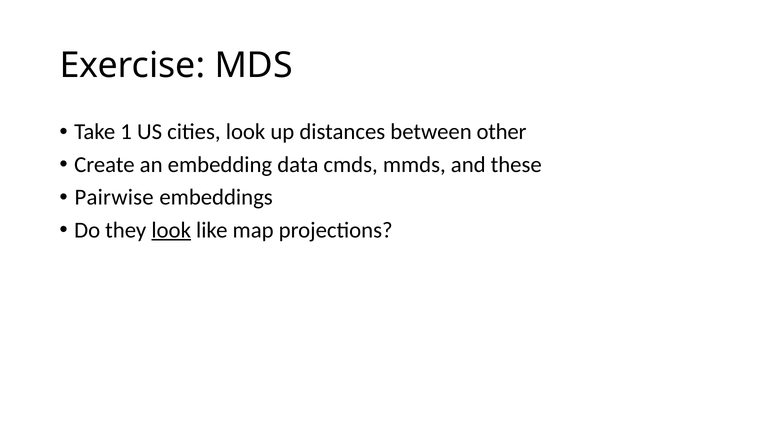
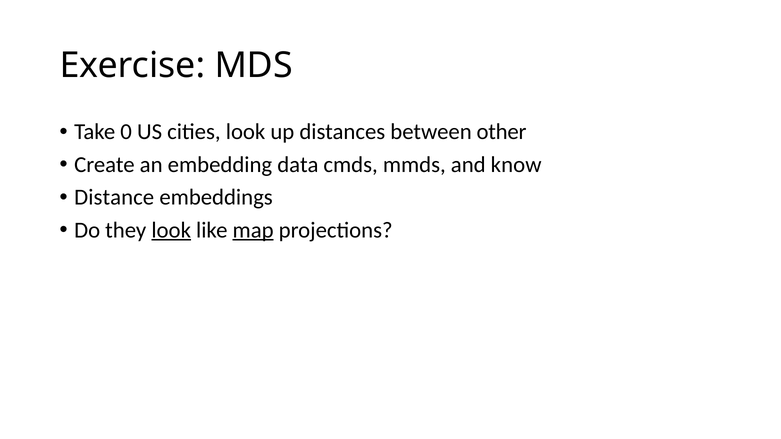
1: 1 -> 0 (126, 132)
these: these -> know (516, 165)
Pairwise: Pairwise -> Distance (114, 198)
map underline: none -> present (253, 230)
